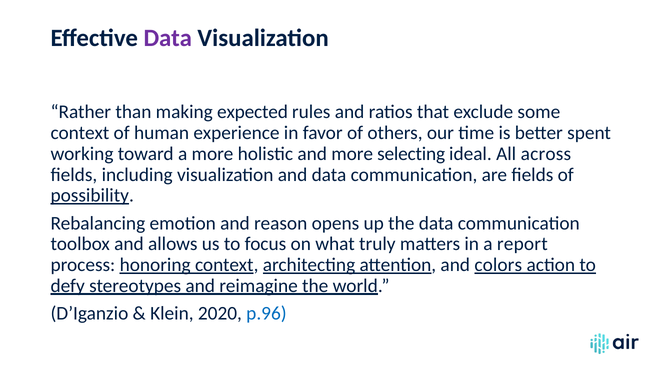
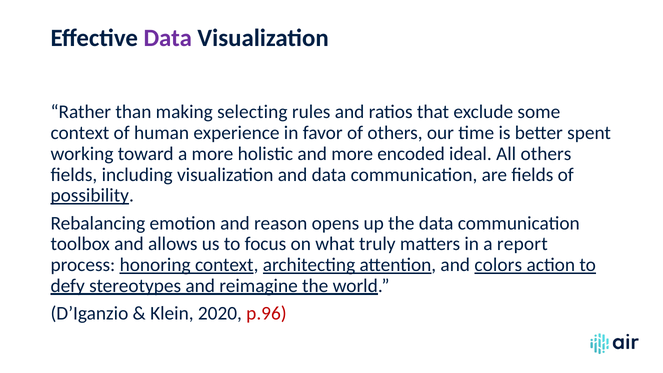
expected: expected -> selecting (252, 112)
selecting: selecting -> encoded (411, 154)
All across: across -> others (546, 154)
p.96 colour: blue -> red (266, 314)
